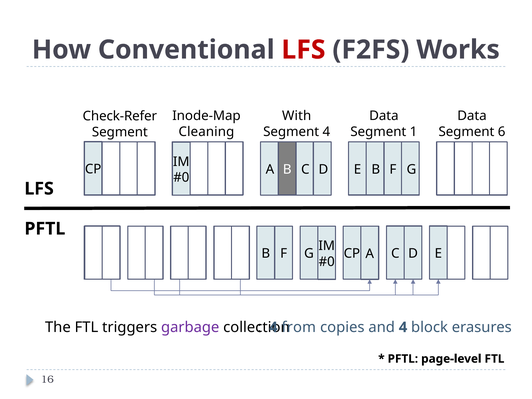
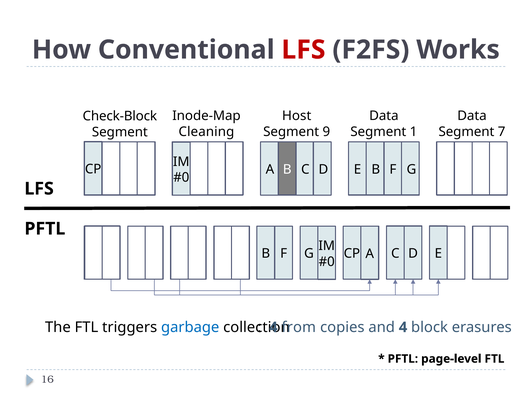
With: With -> Host (297, 116)
Check-Refer: Check-Refer -> Check-Block (120, 116)
6: 6 -> 7 (502, 132)
Segment 4: 4 -> 9 (326, 132)
garbage colour: purple -> blue (190, 327)
